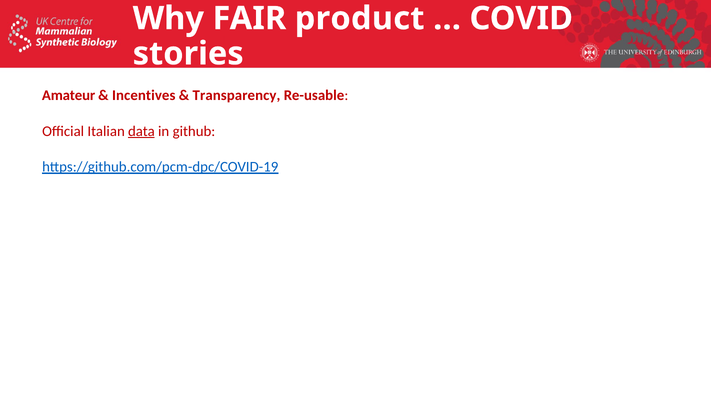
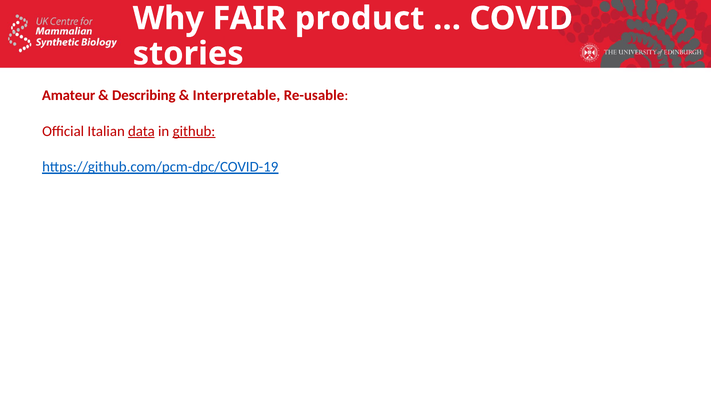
Incentives: Incentives -> Describing (144, 96)
Transparency: Transparency -> Interpretable (236, 96)
github underline: none -> present (194, 131)
